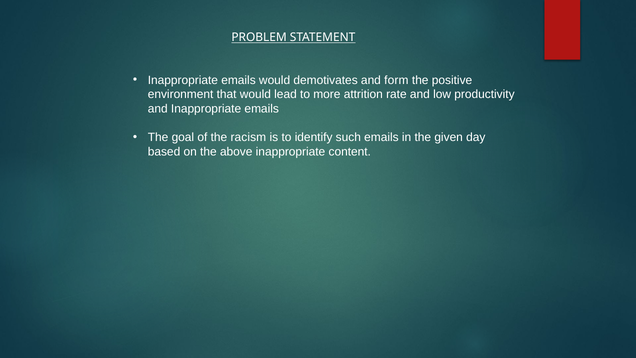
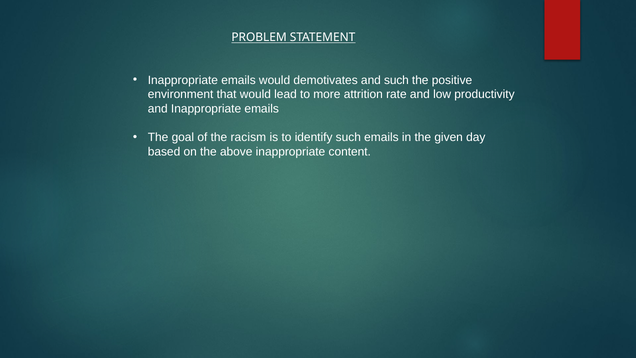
and form: form -> such (396, 80)
